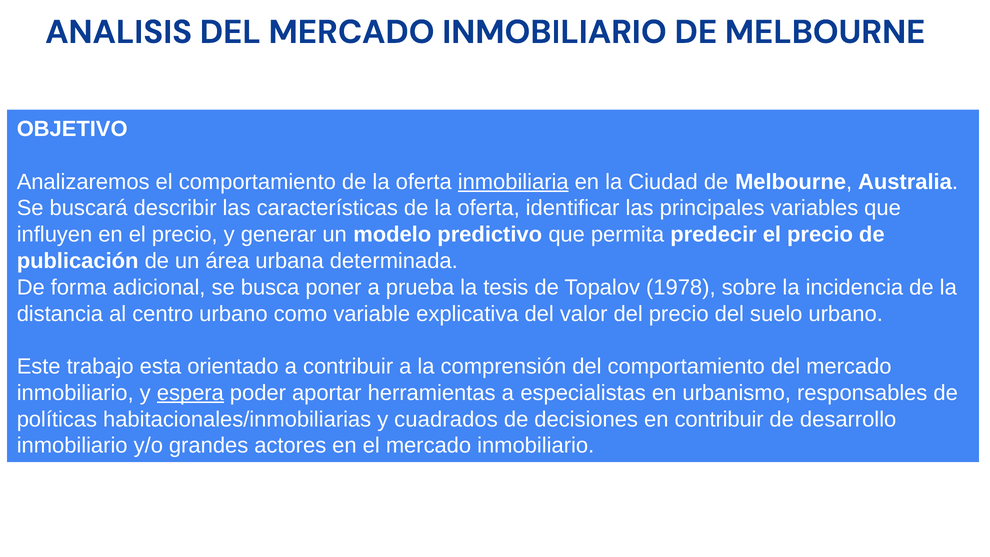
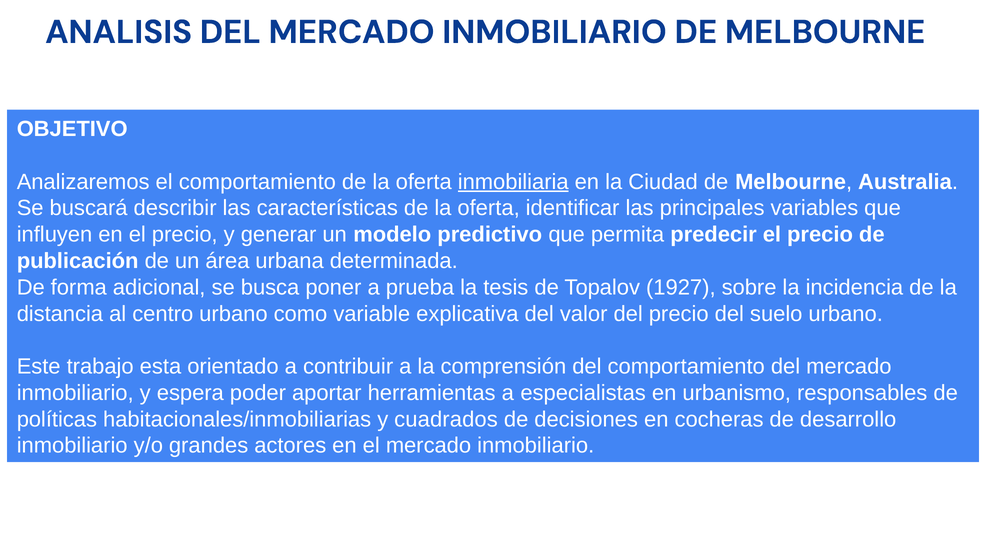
1978: 1978 -> 1927 (681, 287)
espera underline: present -> none (190, 393)
en contribuir: contribuir -> cocheras (719, 419)
